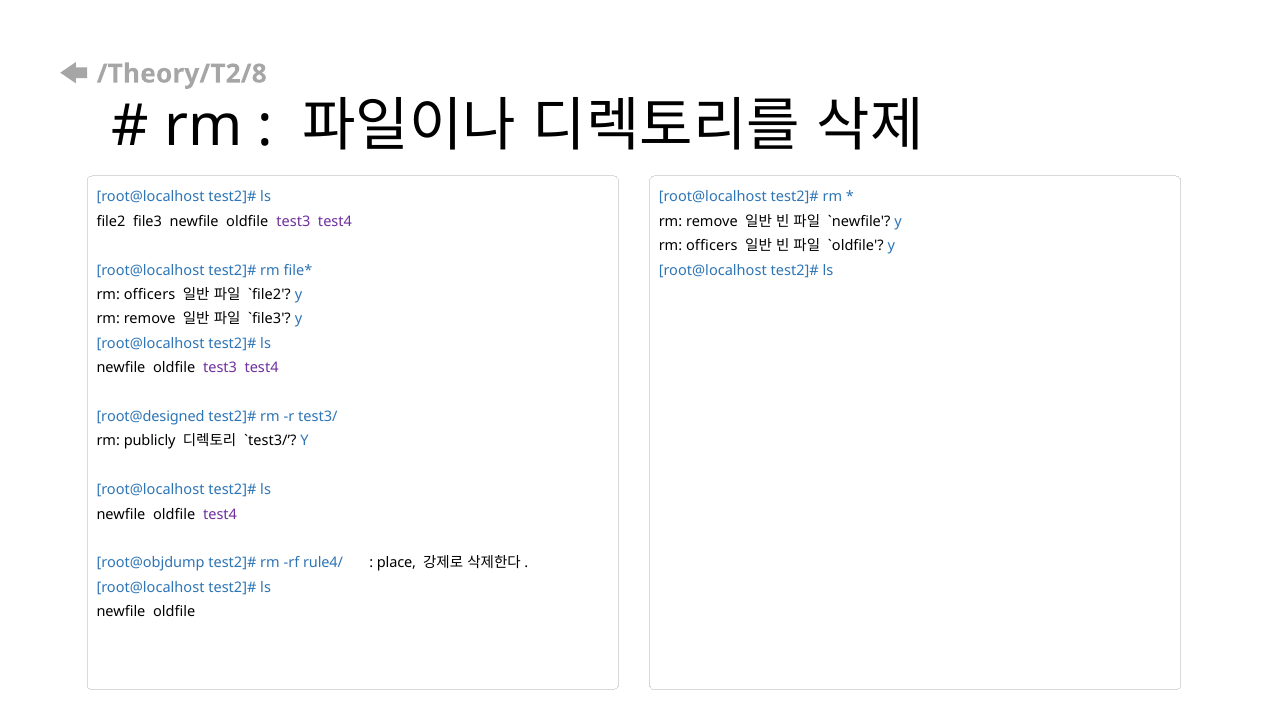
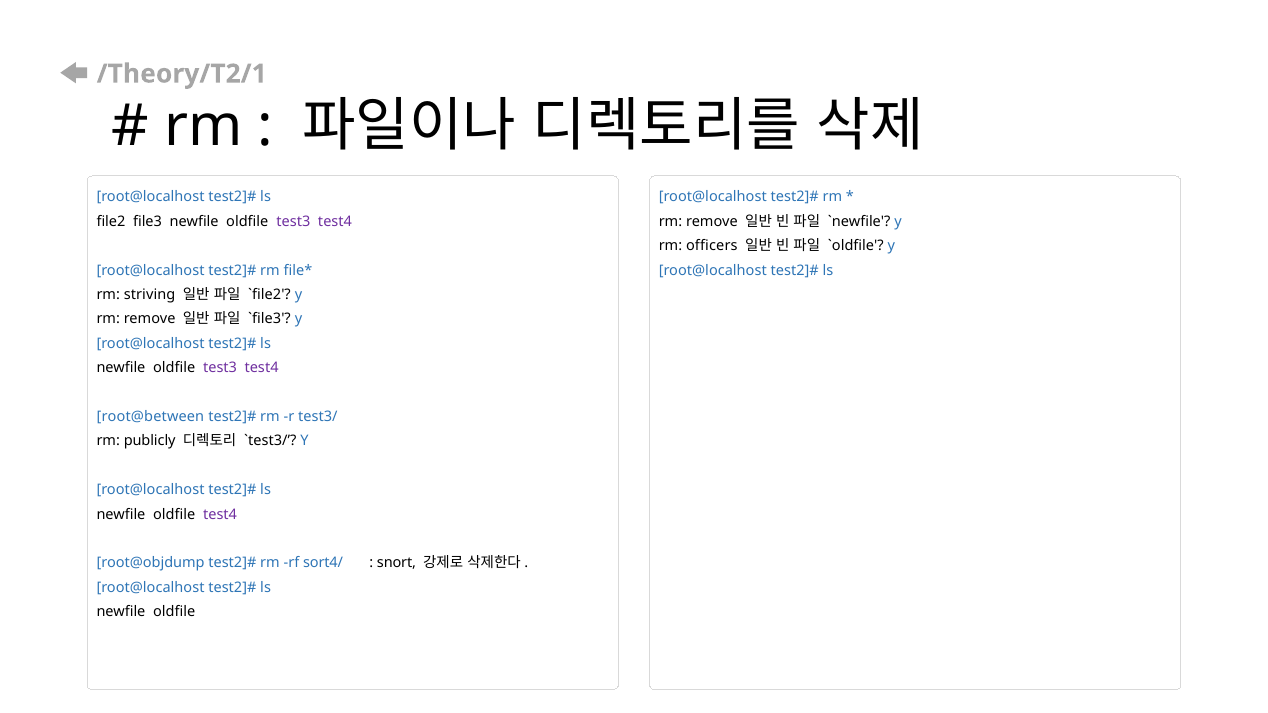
/Theory/T2/8: /Theory/T2/8 -> /Theory/T2/1 (182, 74)
officers: officers -> striving (150, 295)
root@designed: root@designed -> root@between (150, 417)
rule4/: rule4/ -> sort4/ (323, 563)
place: place -> snort (397, 563)
